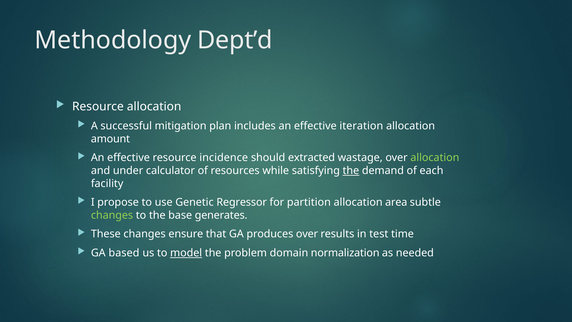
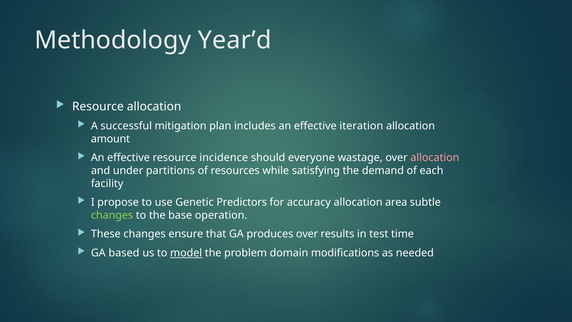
Dept’d: Dept’d -> Year’d (235, 40)
extracted: extracted -> everyone (311, 158)
allocation colour: light green -> pink (435, 158)
calculator: calculator -> partitions (170, 170)
the underline: present -> none (351, 170)
Regressor: Regressor -> Predictors (242, 202)
partition: partition -> accuracy (309, 202)
generates: generates -> operation (221, 215)
normalization: normalization -> modifications (345, 253)
